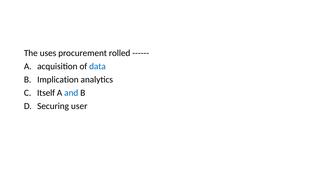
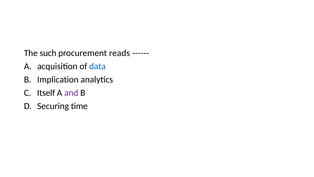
uses: uses -> such (48, 53)
rolled: rolled -> reads (120, 53)
and colour: blue -> purple (71, 93)
user: user -> time (79, 106)
